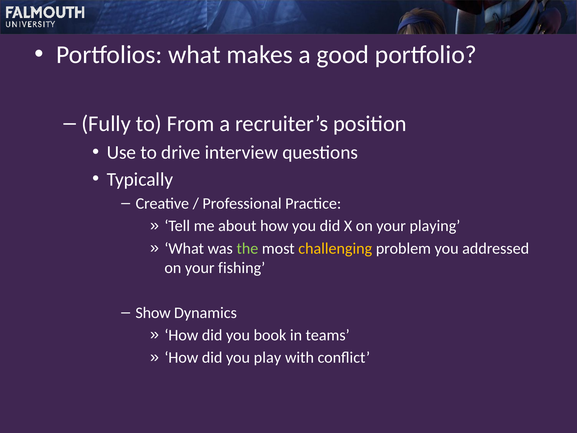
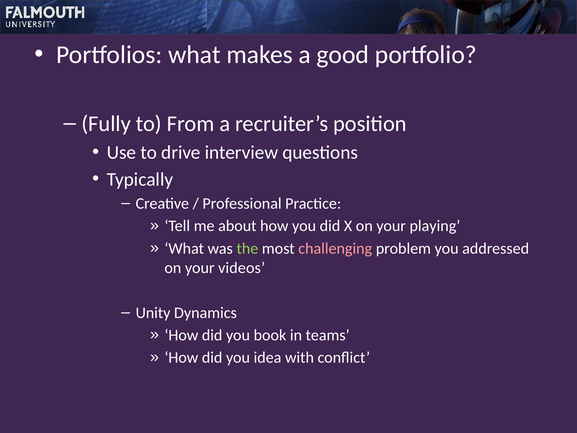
challenging colour: yellow -> pink (335, 248)
fishing: fishing -> videos (242, 268)
Show: Show -> Unity (153, 313)
play: play -> idea (268, 357)
